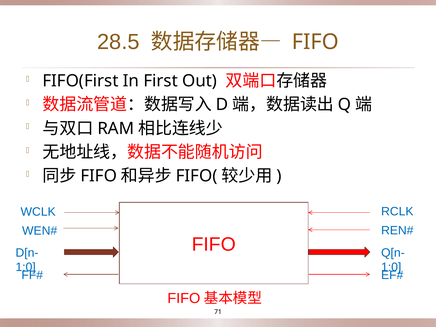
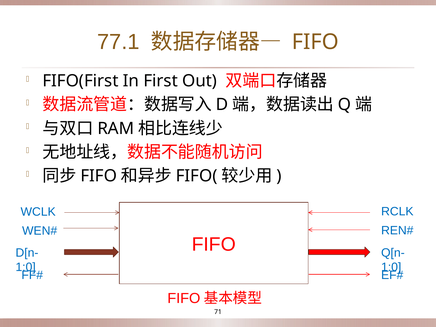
28.5: 28.5 -> 77.1 (118, 42)
